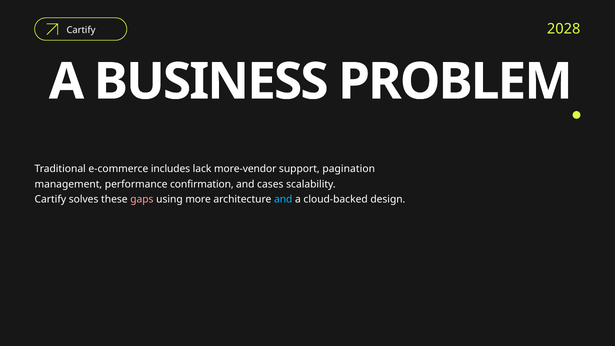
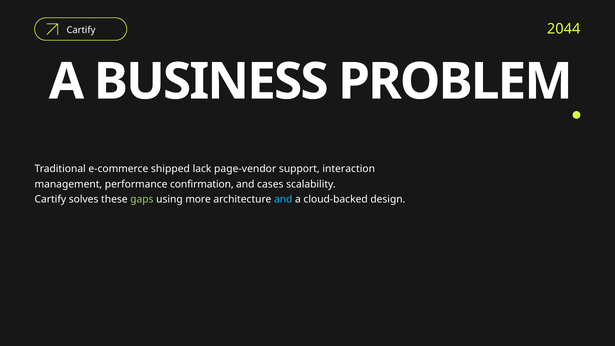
2028: 2028 -> 2044 (564, 29)
includes: includes -> shipped (170, 169)
more-vendor: more-vendor -> page-vendor (245, 169)
pagination: pagination -> interaction (349, 169)
gaps colour: pink -> light green (142, 200)
